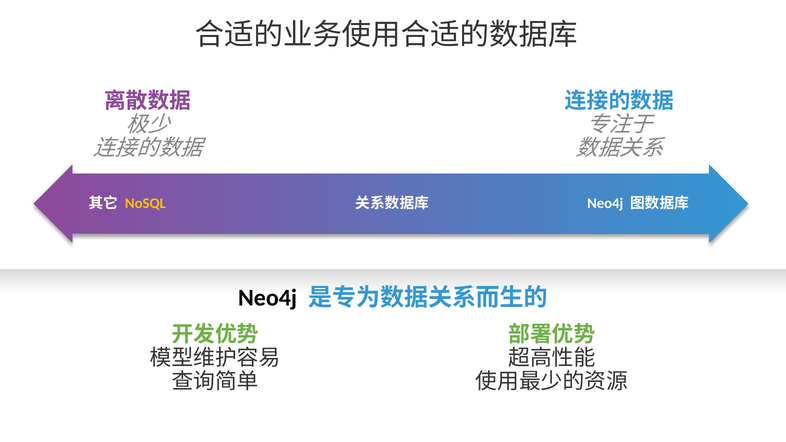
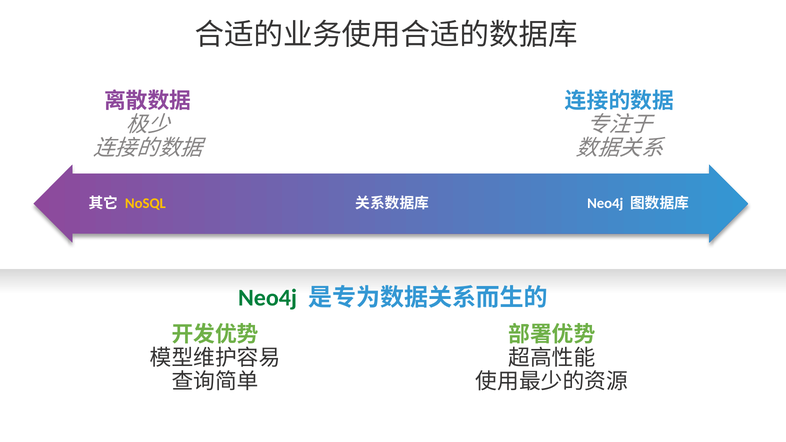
Neo4j colour: black -> green (268, 298)
